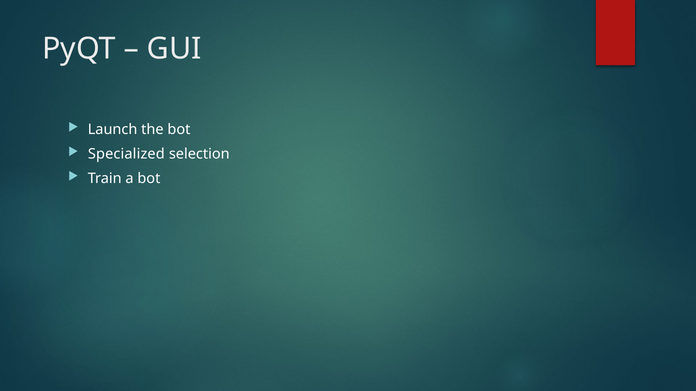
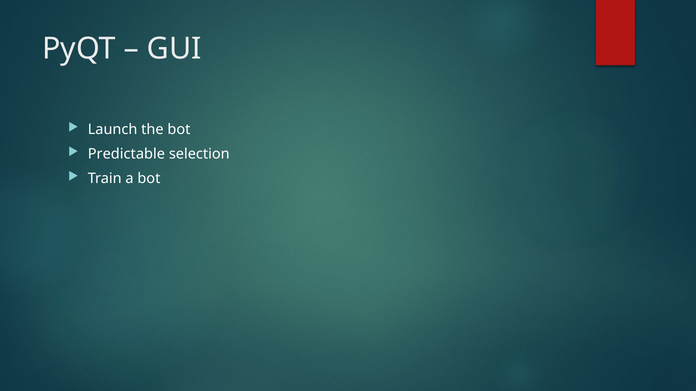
Specialized: Specialized -> Predictable (126, 154)
